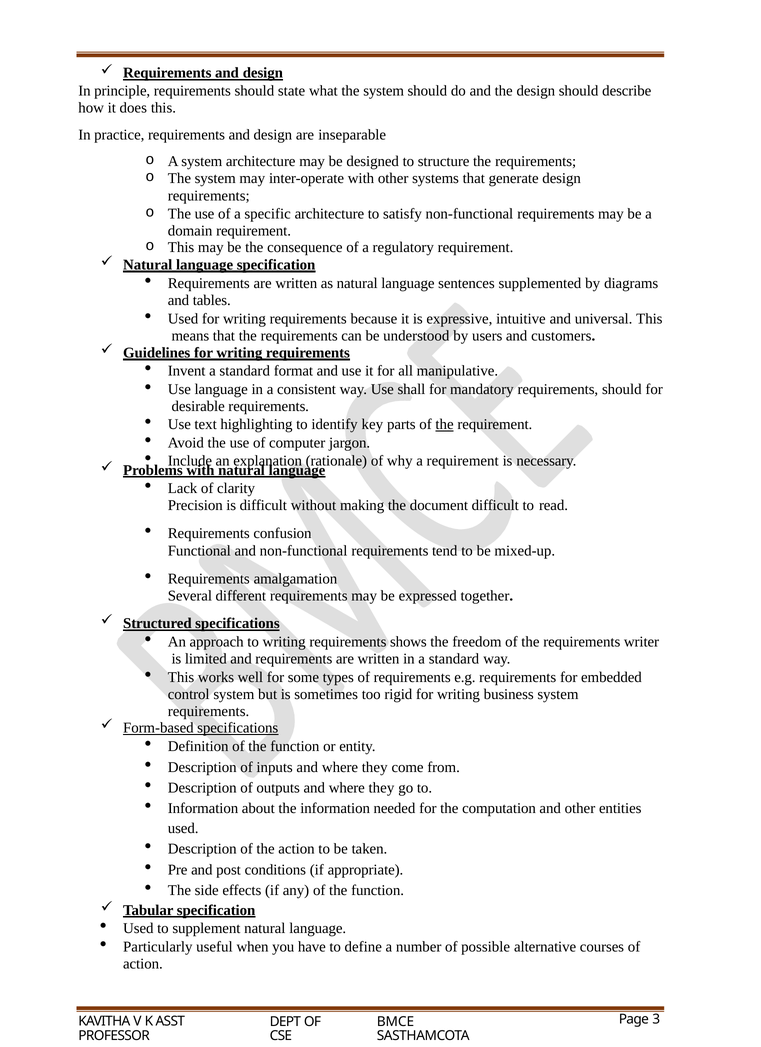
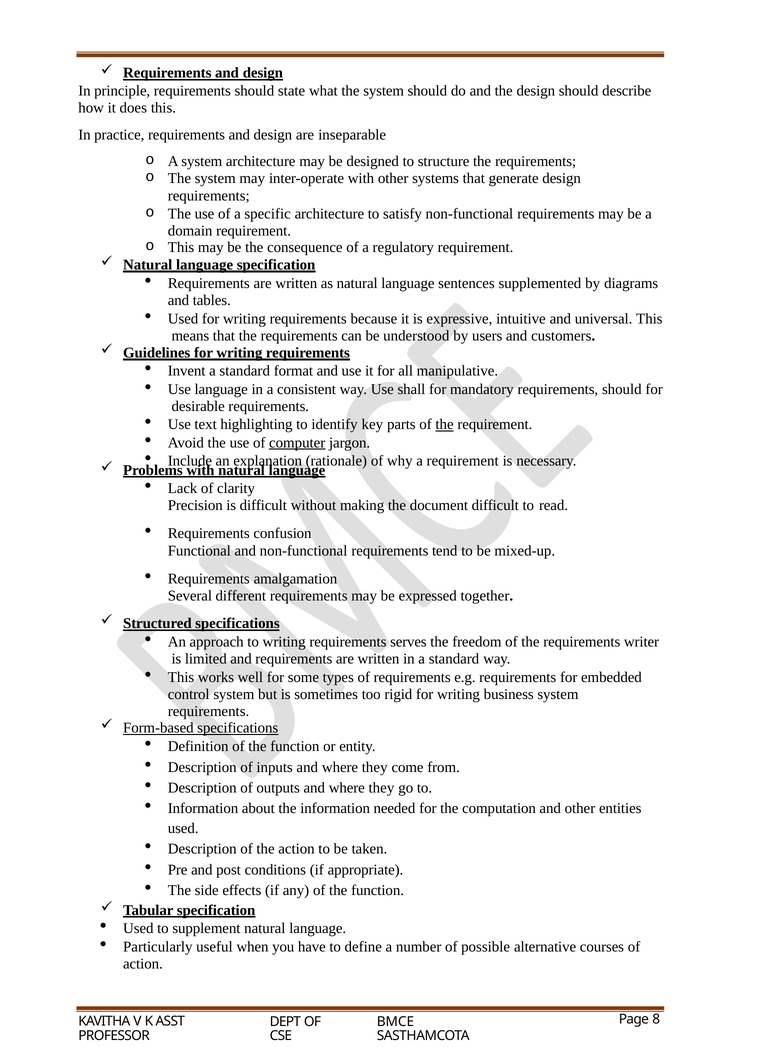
computer underline: none -> present (297, 443)
shows: shows -> serves (408, 642)
3: 3 -> 8 (656, 1020)
